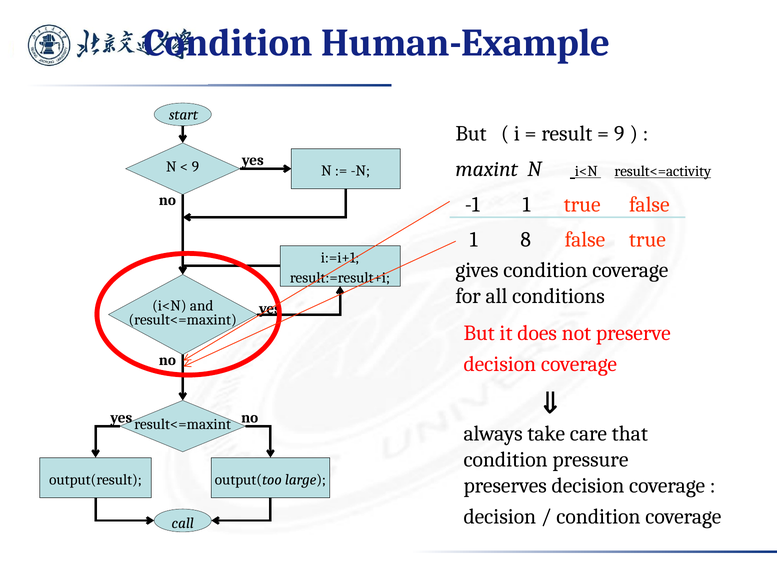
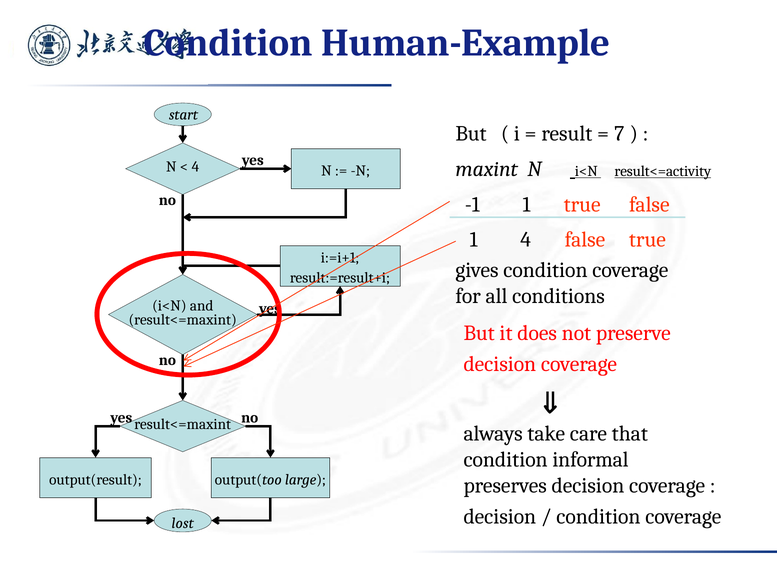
9: 9 -> 7 (619, 133)
9: 9 -> 4 (195, 167)
1 8: 8 -> 4 (526, 240)
pressure: pressure -> informal (590, 459)
call: call -> lost (183, 523)
